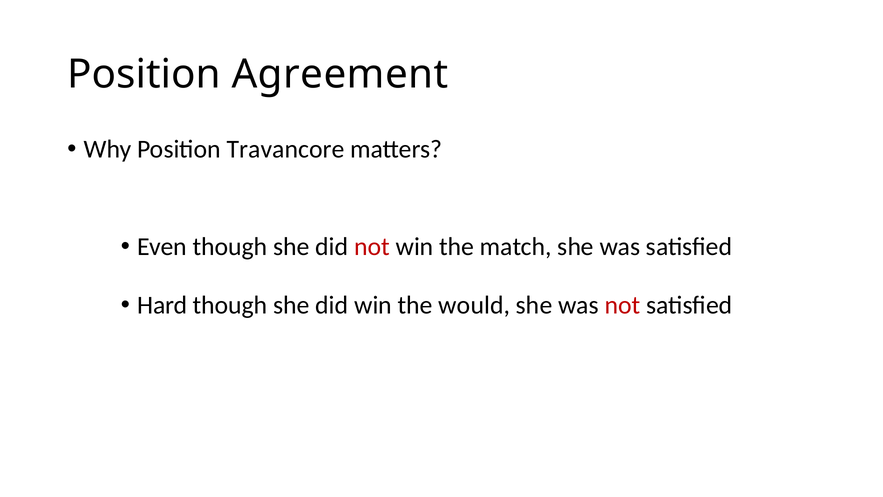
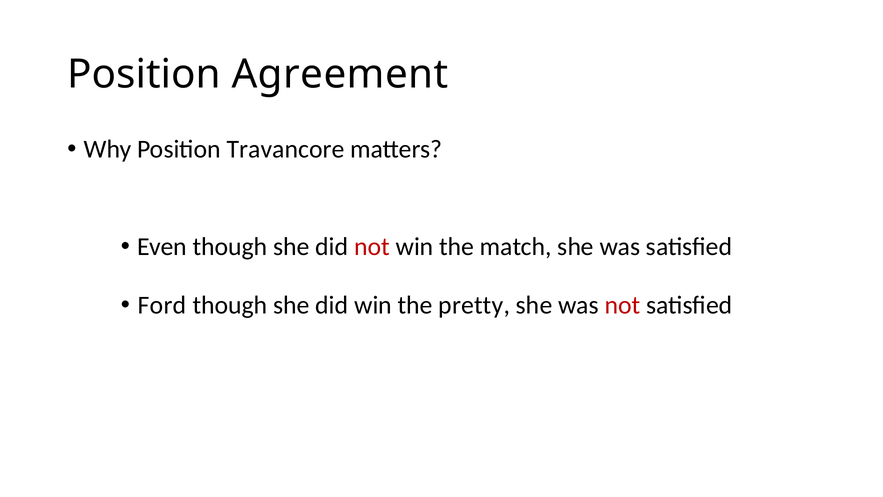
Hard: Hard -> Ford (162, 305)
would: would -> pretty (474, 305)
